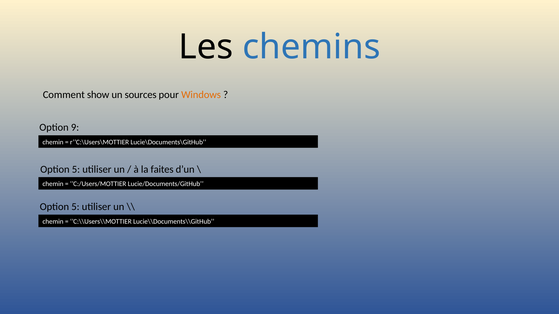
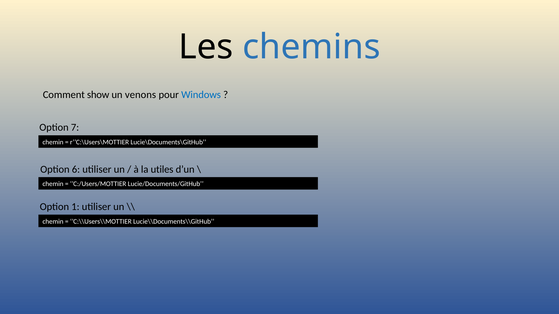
sources: sources -> venons (141, 95)
Windows colour: orange -> blue (201, 95)
9: 9 -> 7 (75, 128)
5: 5 -> 6 (76, 169)
faites: faites -> utiles (162, 169)
5: 5 -> 1 (75, 207)
